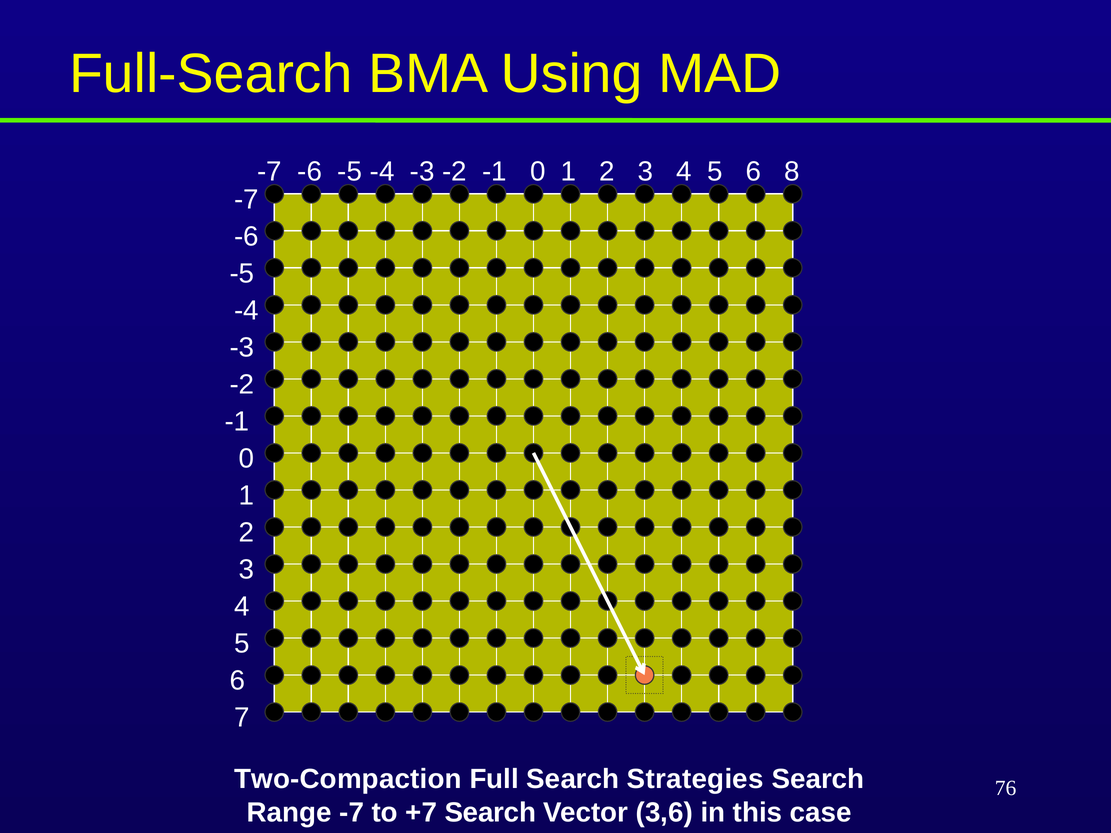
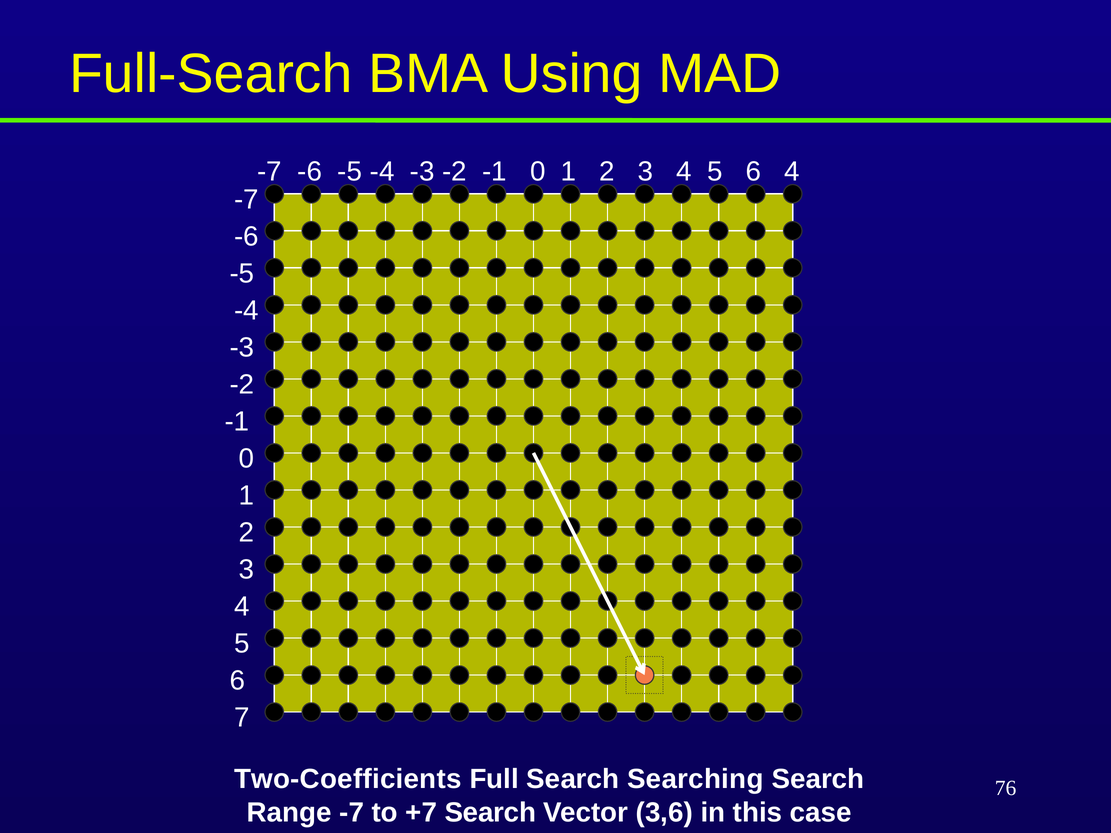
6 8: 8 -> 4 (792, 172)
Two-Compaction: Two-Compaction -> Two-Coefficients (348, 780)
Strategies: Strategies -> Searching (695, 780)
